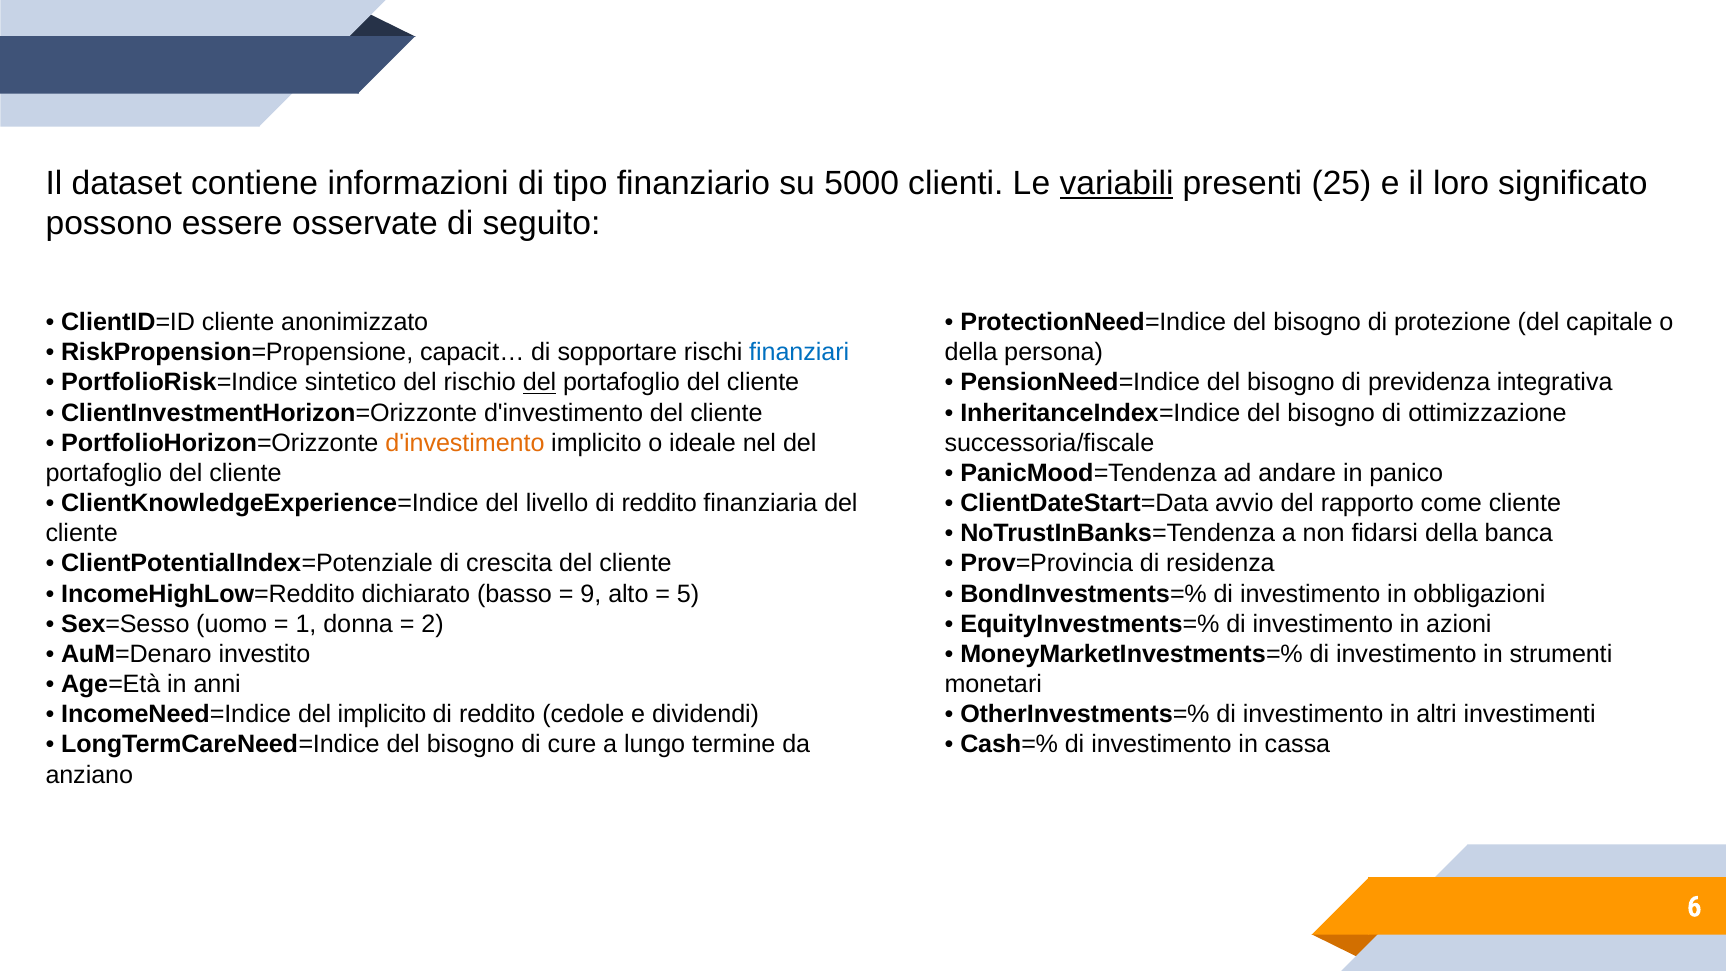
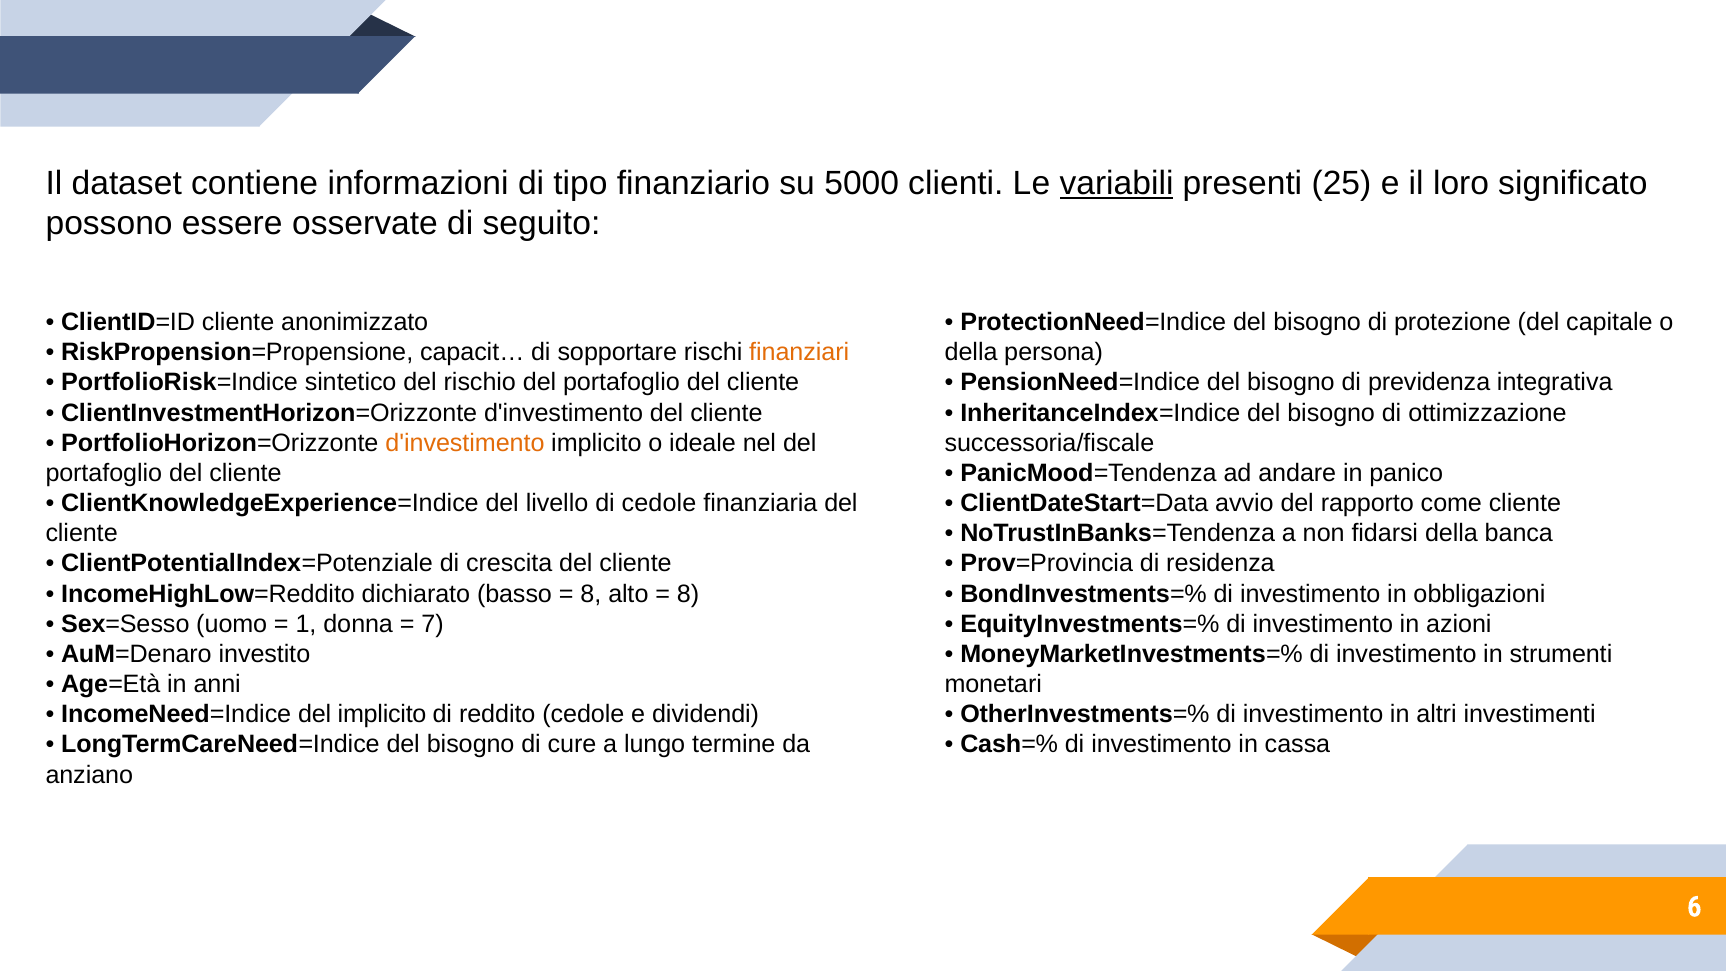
finanziari colour: blue -> orange (799, 352)
del underline: present -> none (540, 383)
livello di reddito: reddito -> cedole (659, 503)
9: 9 -> 8 (591, 594)
5: 5 -> 8 (688, 594)
2: 2 -> 7 (432, 624)
